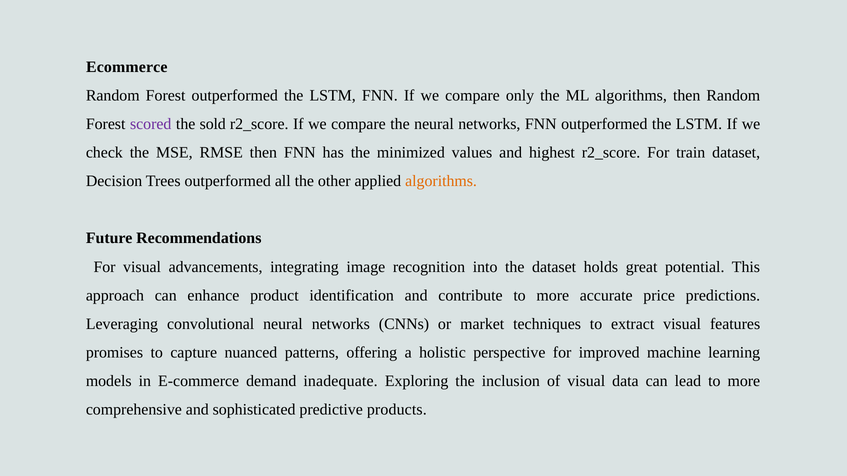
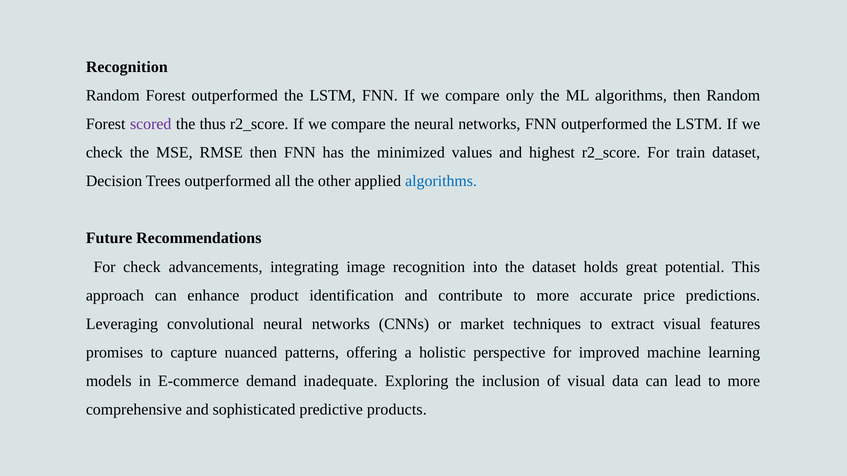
Ecommerce: Ecommerce -> Recognition (127, 67)
sold: sold -> thus (213, 124)
algorithms colour: orange -> blue (441, 181)
For visual: visual -> check (142, 267)
